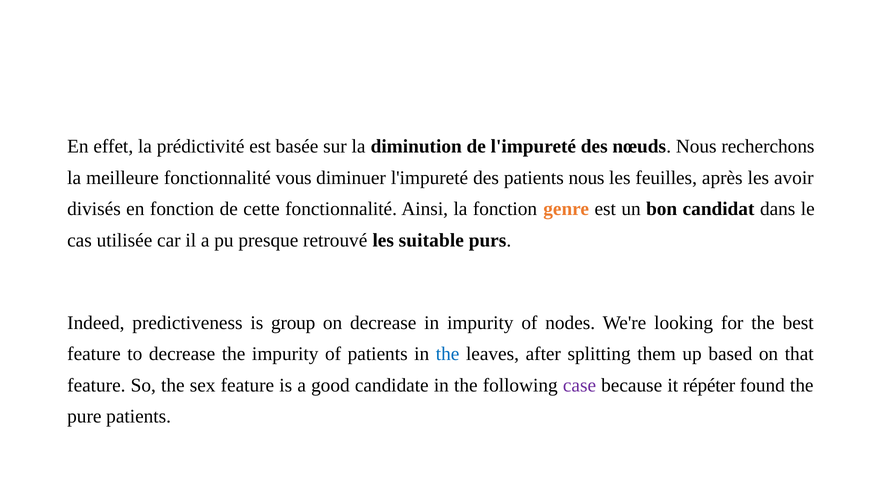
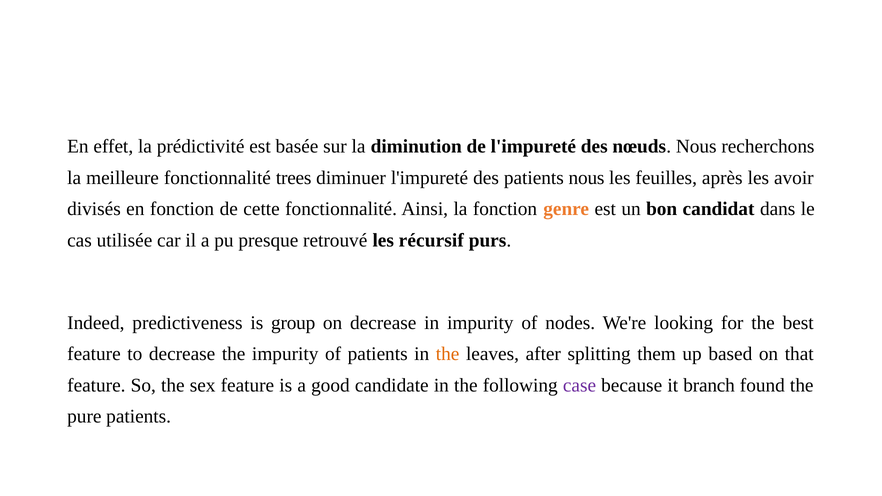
vous: vous -> trees (294, 178)
suitable: suitable -> récursif (431, 240)
the colour: blue -> orange (448, 354)
répéter: répéter -> branch (709, 385)
